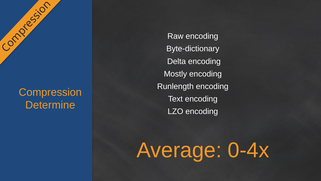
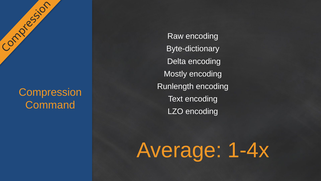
Determine: Determine -> Command (50, 105)
0-4x: 0-4x -> 1-4x (248, 150)
